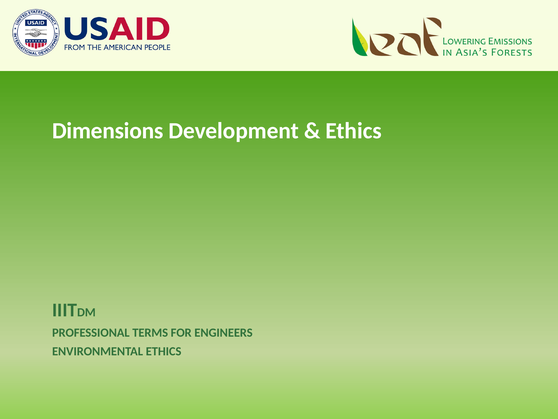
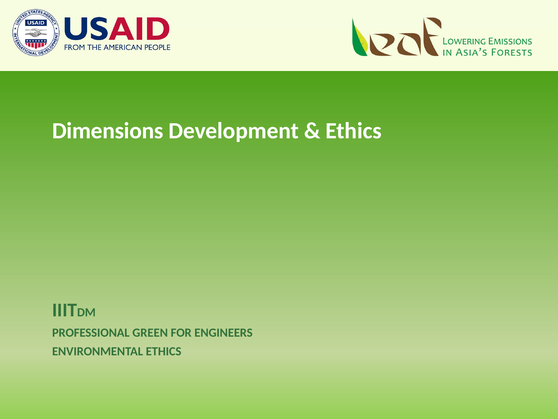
TERMS: TERMS -> GREEN (150, 332)
